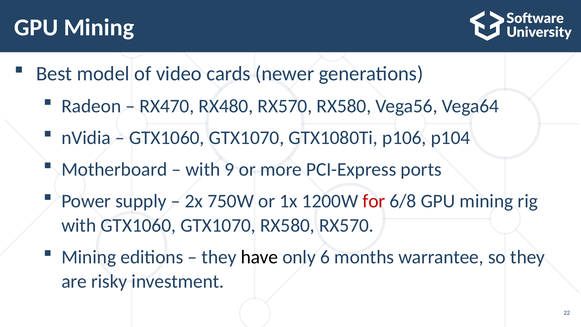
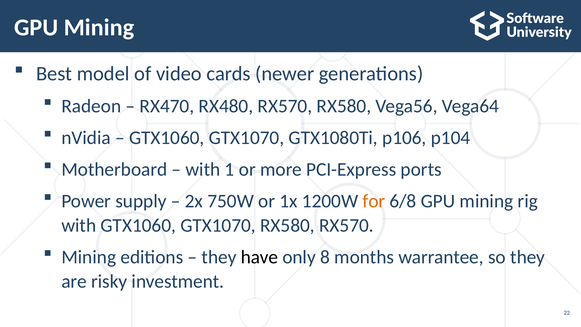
9: 9 -> 1 (230, 169)
for colour: red -> orange (374, 201)
6: 6 -> 8 (325, 257)
